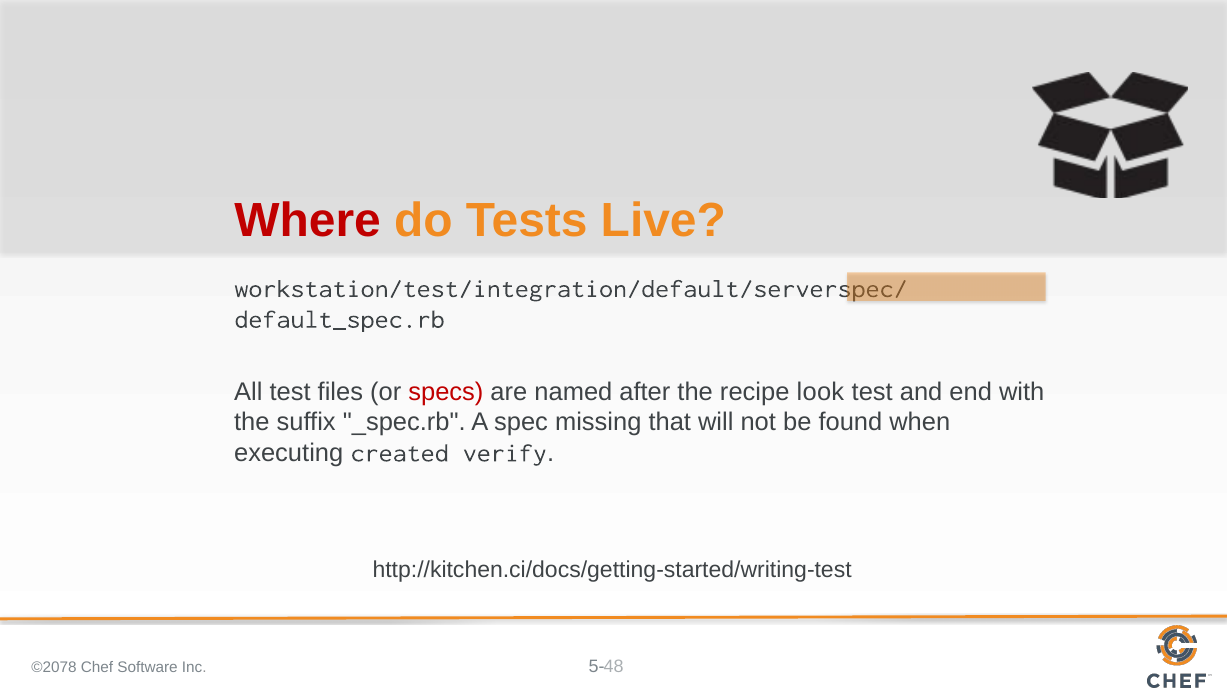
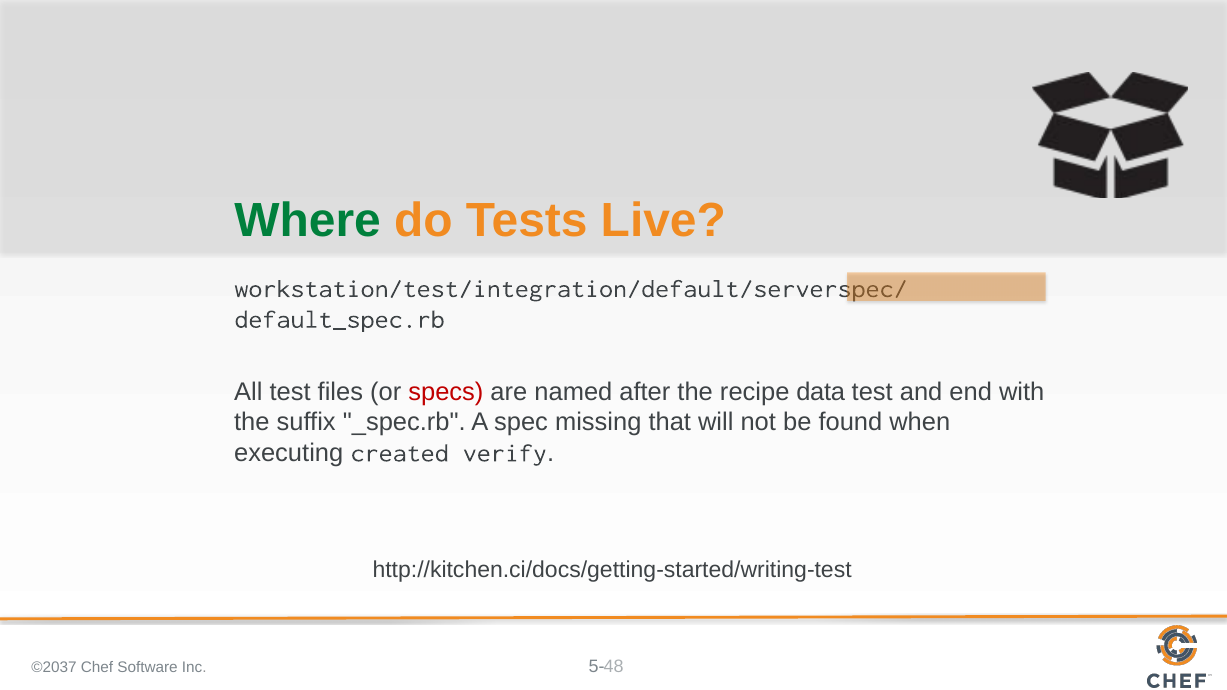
Where colour: red -> green (308, 221)
look: look -> data (821, 392)
©2078: ©2078 -> ©2037 (54, 668)
